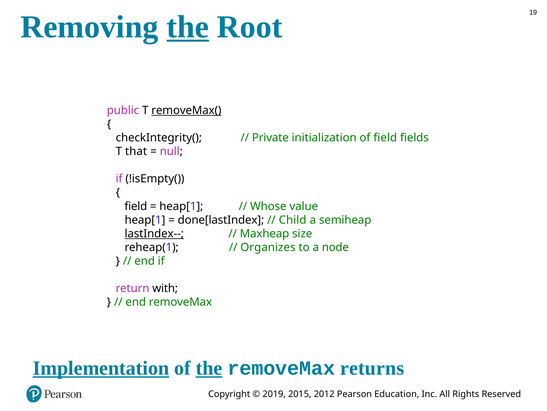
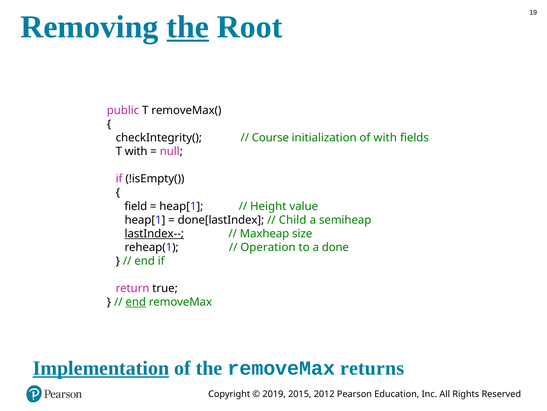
removeMax( underline: present -> none (186, 110)
Private: Private -> Course (270, 137)
of field: field -> with (385, 137)
T that: that -> with (136, 151)
Whose: Whose -> Height (268, 206)
Organizes: Organizes -> Operation (268, 247)
node: node -> done (335, 247)
with: with -> true (165, 288)
end underline: none -> present (136, 302)
the underline: present -> none (209, 368)
